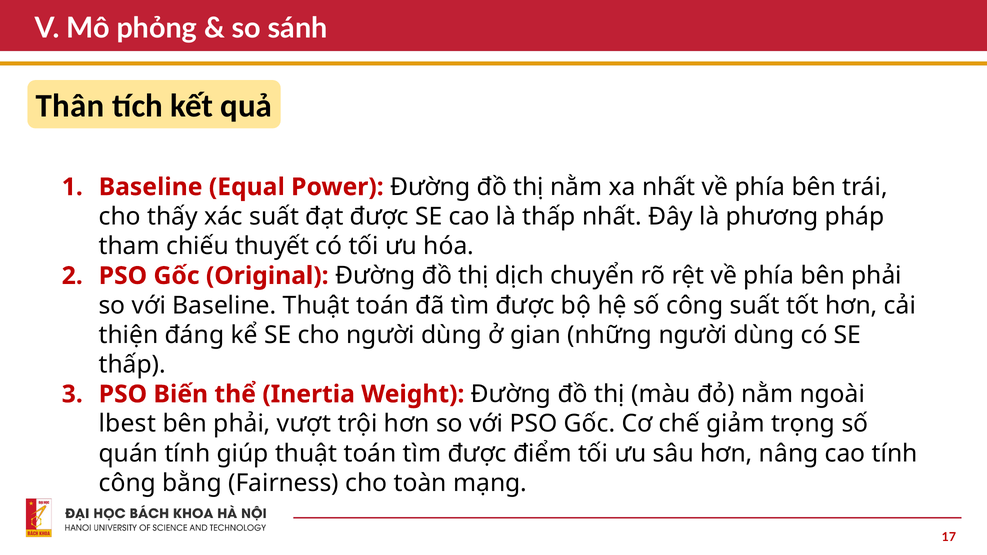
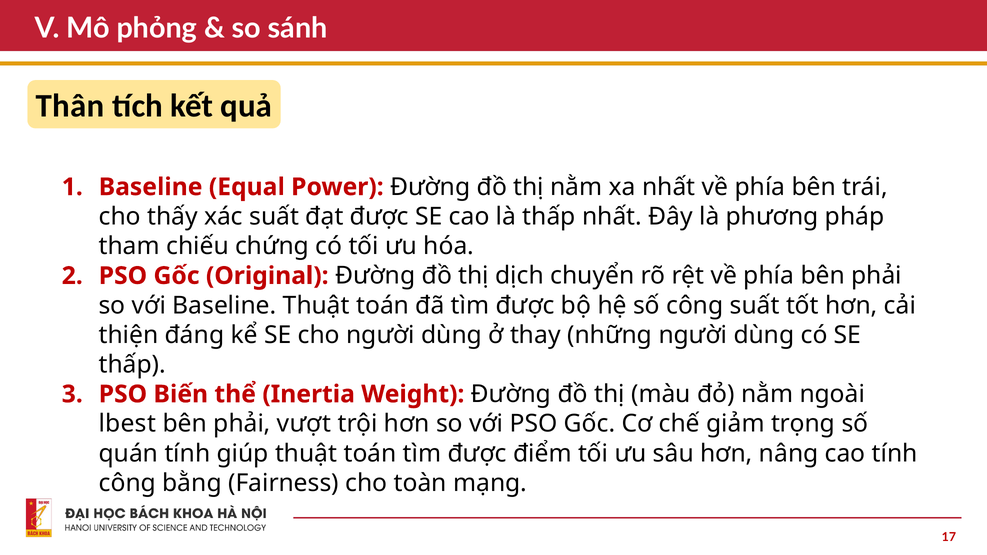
thuyết: thuyết -> chứng (272, 246)
gian: gian -> thay (535, 335)
